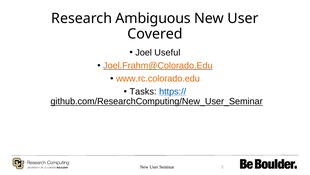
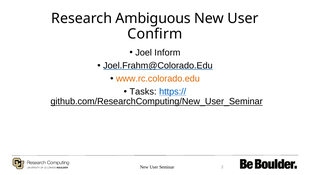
Covered: Covered -> Confirm (155, 34)
Useful: Useful -> Inform (167, 52)
Joel.Frahm@Colorado.Edu colour: orange -> black (158, 65)
